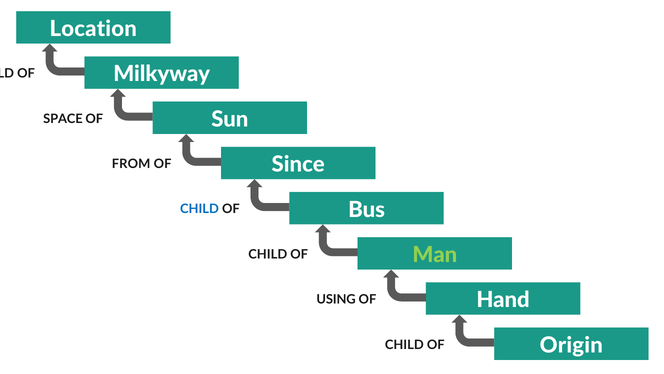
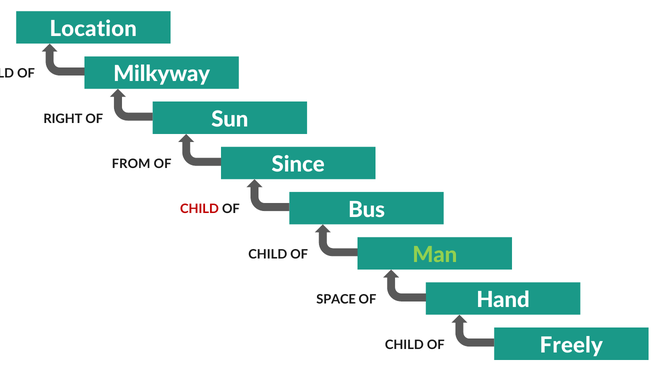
SPACE: SPACE -> RIGHT (63, 119)
CHILD colour: blue -> red (199, 209)
USING: USING -> SPACE (336, 299)
Origin: Origin -> Freely (571, 345)
